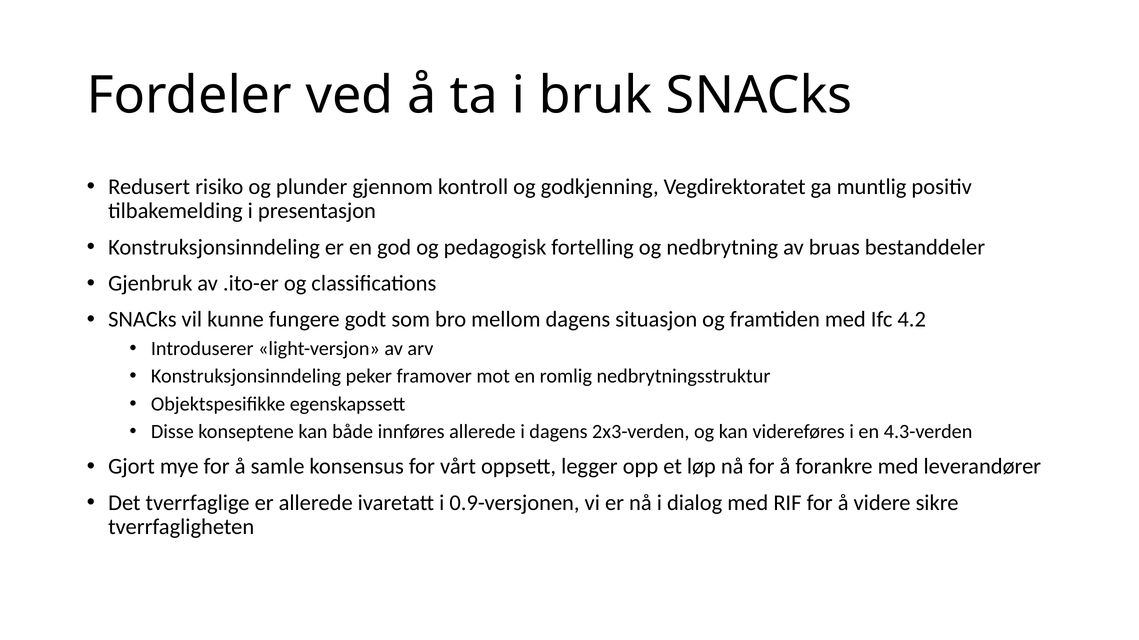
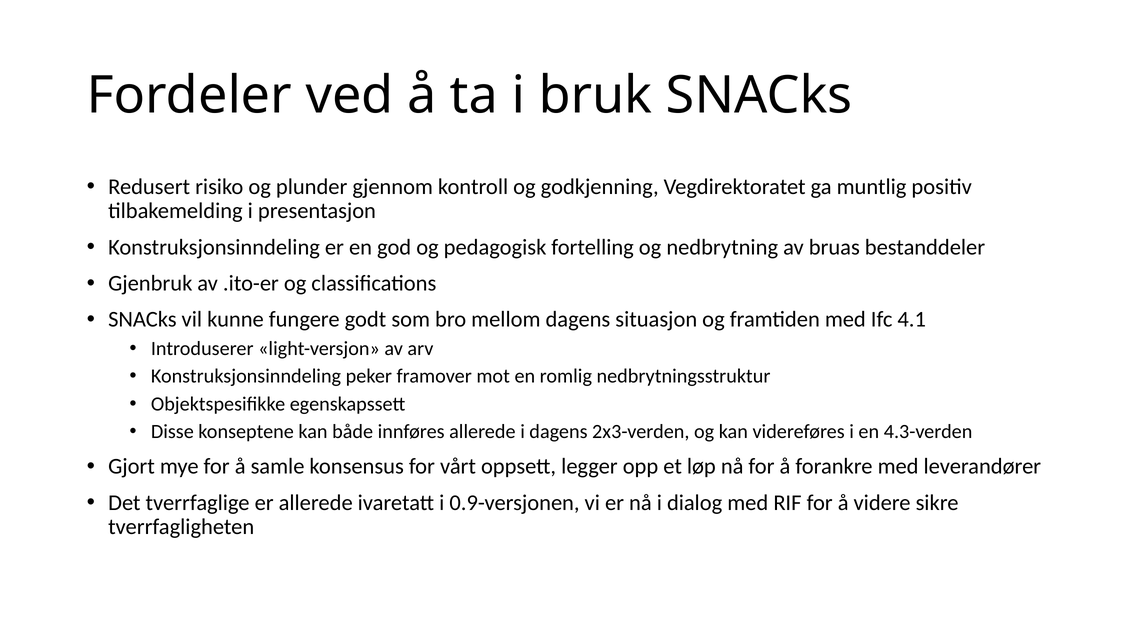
4.2: 4.2 -> 4.1 (912, 320)
